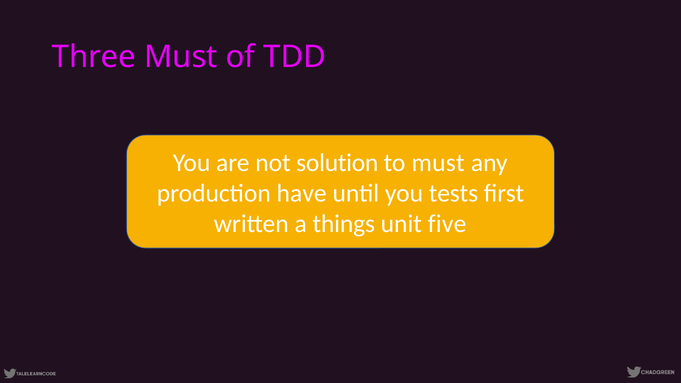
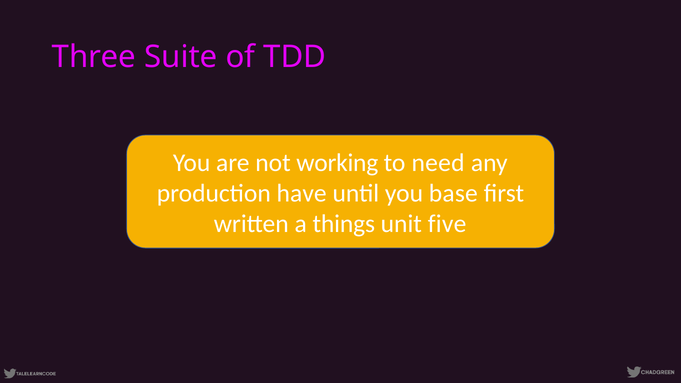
Three Must: Must -> Suite (181, 57)
solution: solution -> working (337, 163)
to must: must -> need (438, 163)
tests: tests -> base (453, 193)
